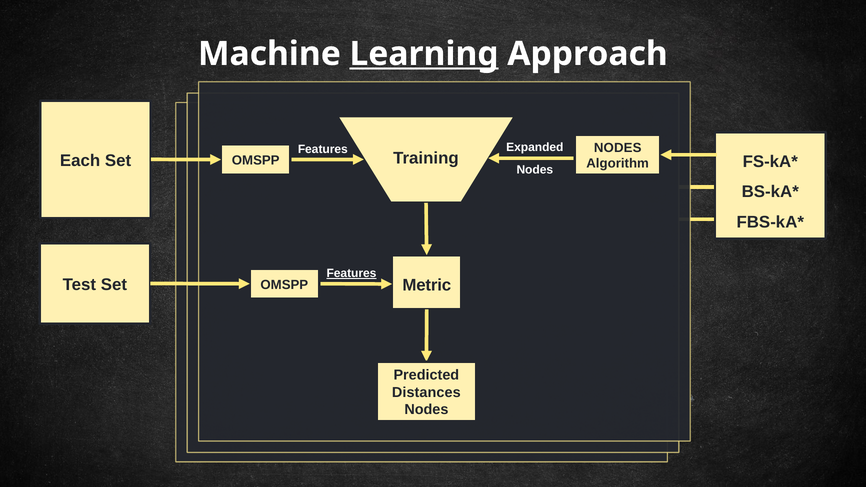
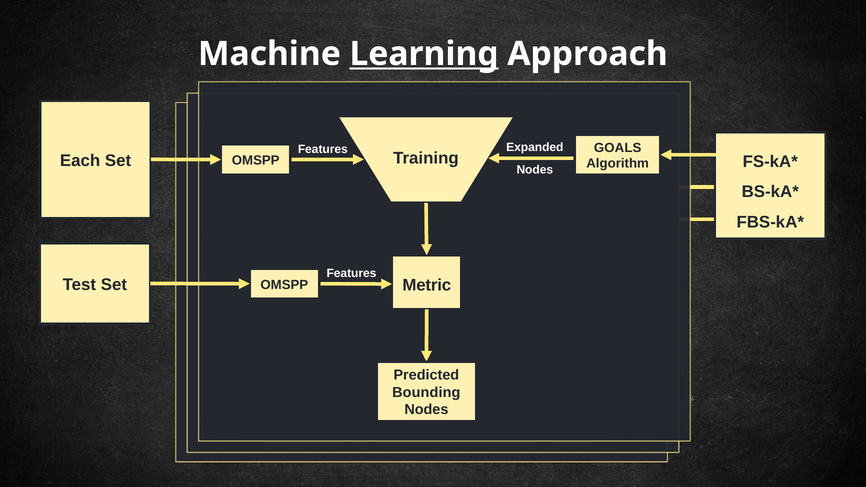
NODES: NODES -> GOALS (618, 148)
Features underline: present -> none (351, 273)
Distances: Distances -> Bounding (426, 393)
